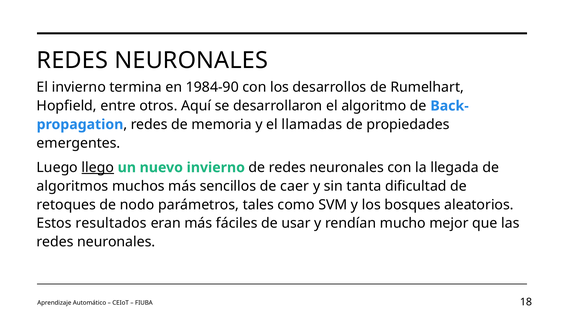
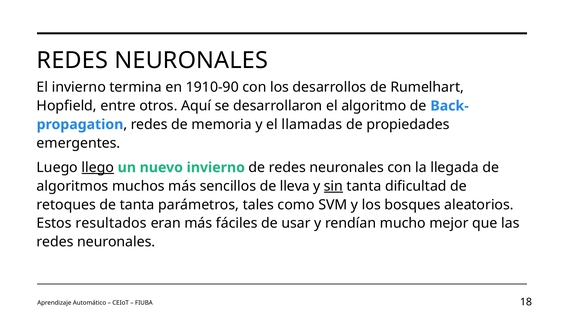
1984-90: 1984-90 -> 1910-90 (212, 87)
caer: caer -> lleva (295, 186)
sin underline: none -> present (333, 186)
de nodo: nodo -> tanta (137, 205)
